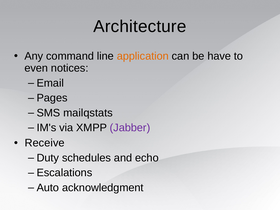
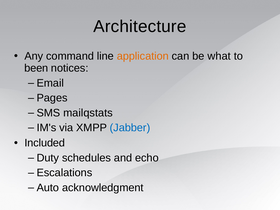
have: have -> what (219, 56)
even: even -> been (36, 68)
Jabber colour: purple -> blue (130, 128)
Receive: Receive -> Included (45, 143)
